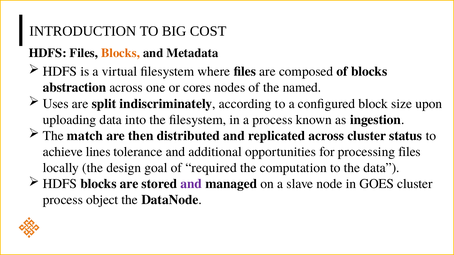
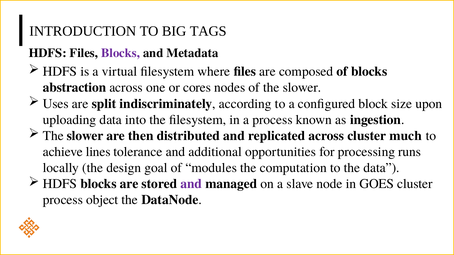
COST: COST -> TAGS (208, 31)
Blocks colour: orange -> purple (121, 53)
of the named: named -> slower (302, 88)
match: match -> slower (85, 136)
status: status -> much (406, 136)
processing files: files -> runs (410, 152)
required: required -> modules (211, 168)
